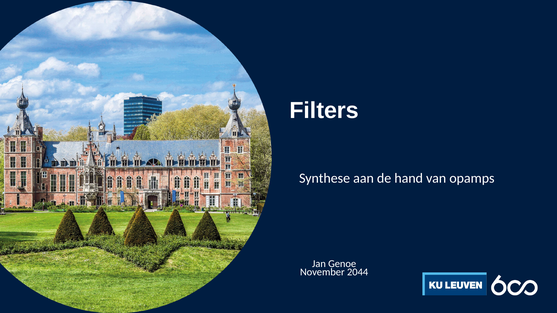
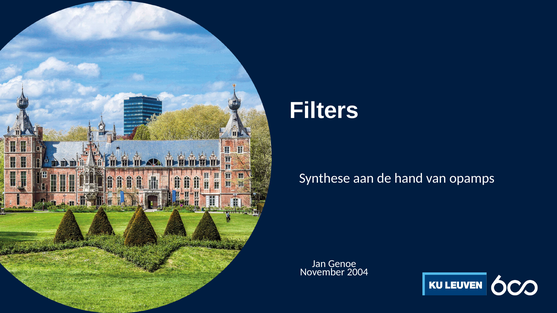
2044: 2044 -> 2004 (358, 272)
